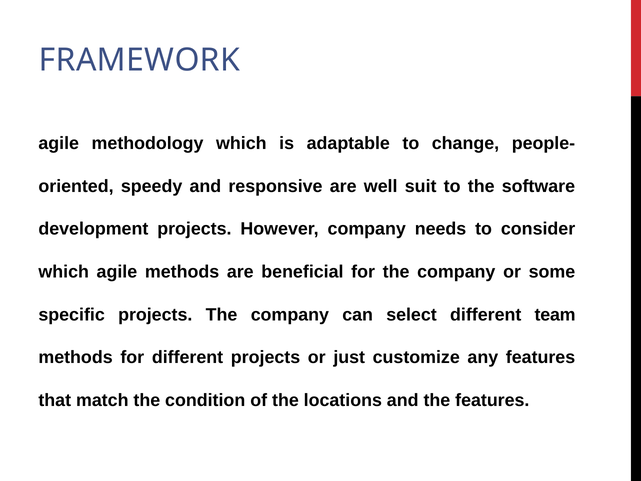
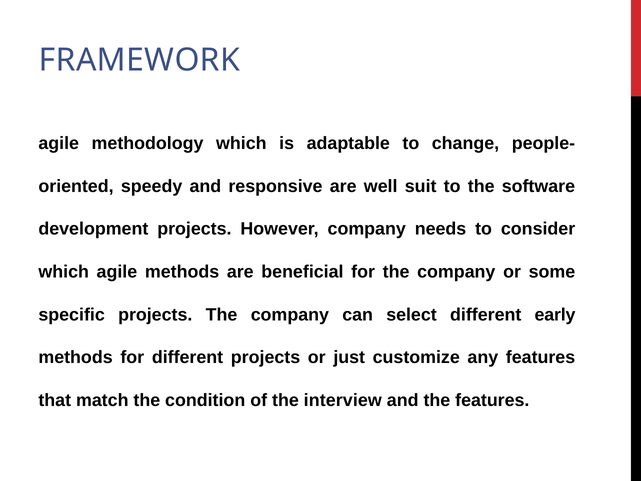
team: team -> early (555, 315)
locations: locations -> interview (343, 400)
